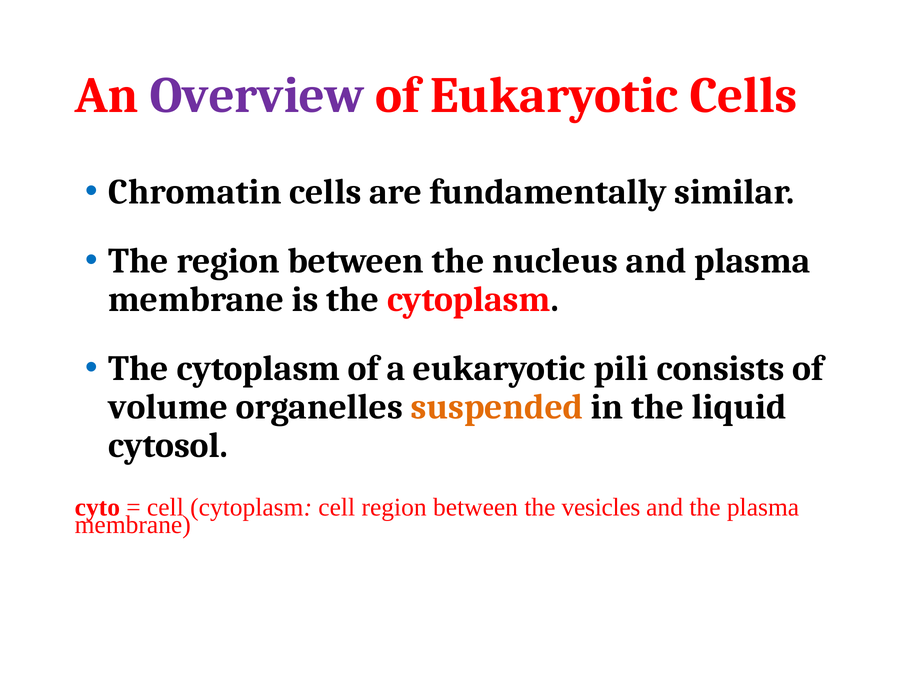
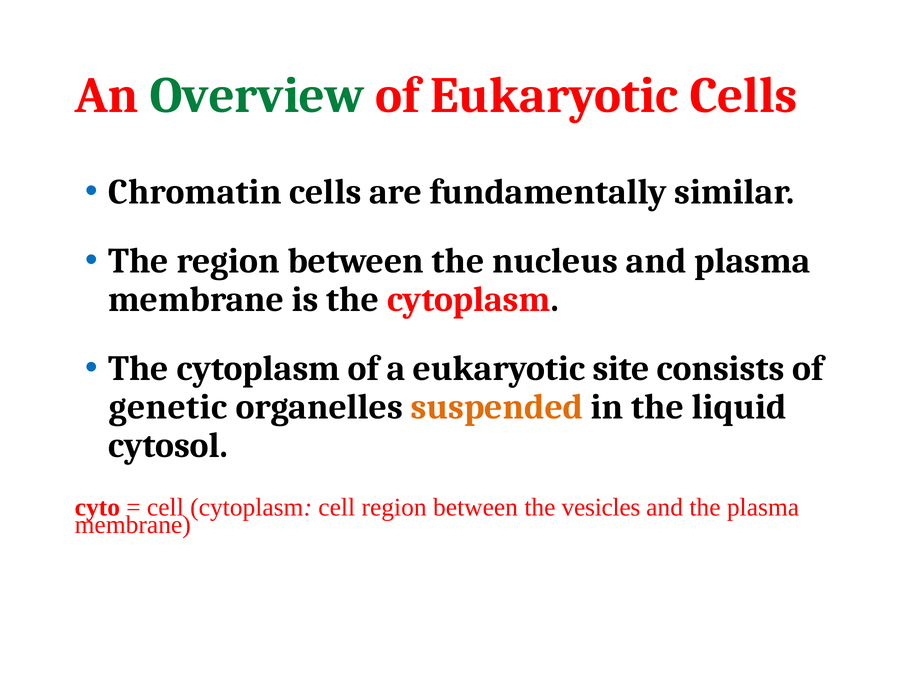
Overview colour: purple -> green (257, 96)
pili: pili -> site (621, 369)
volume: volume -> genetic (168, 408)
